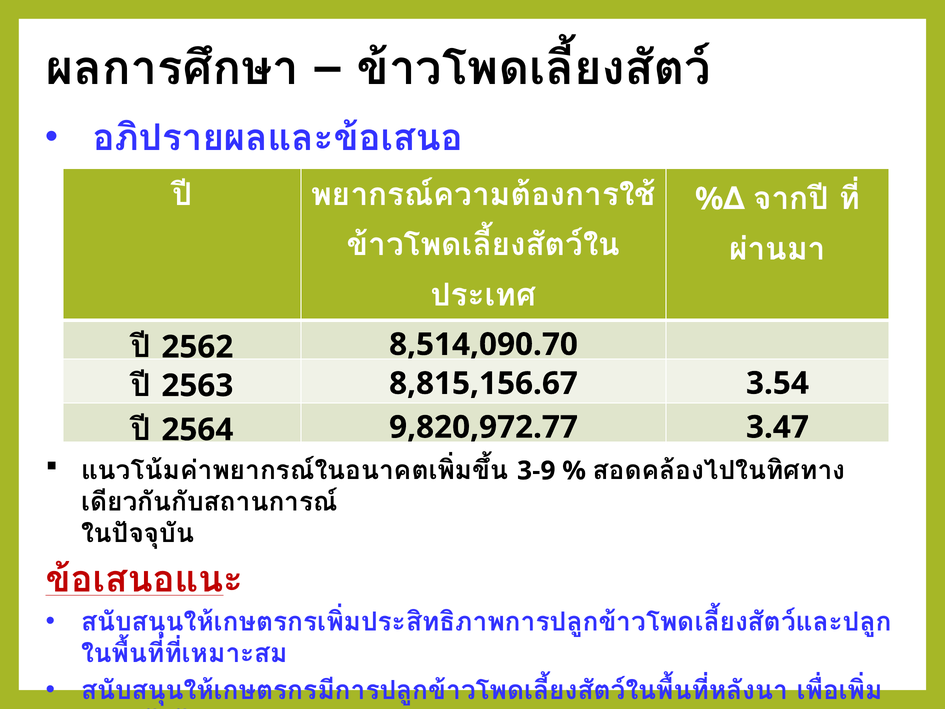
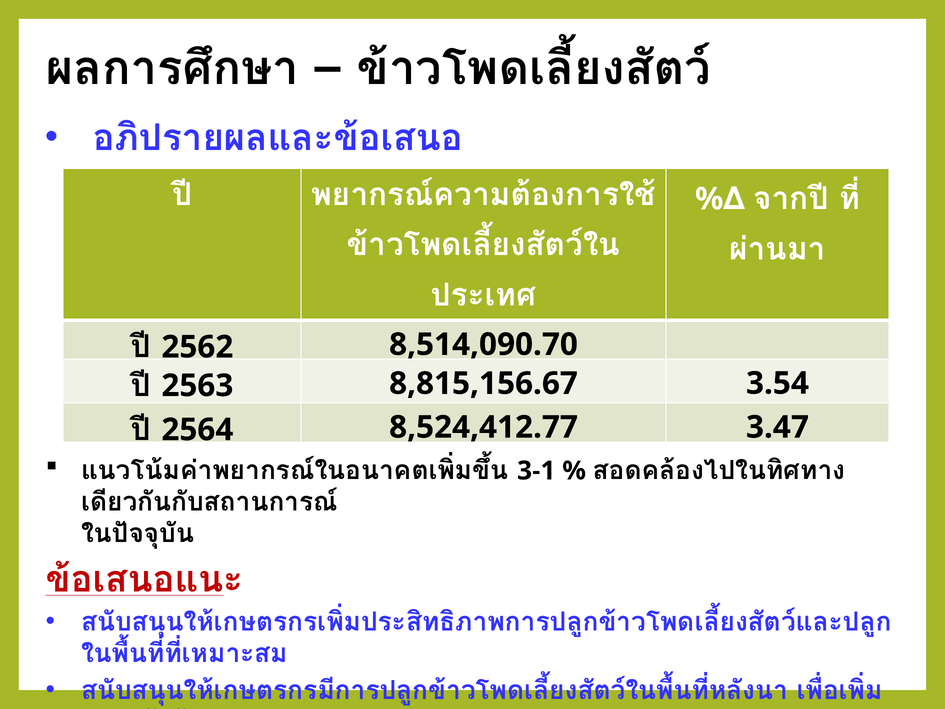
9,820,972.77: 9,820,972.77 -> 8,524,412.77 (484, 427)
3-9: 3-9 -> 3-1 (536, 471)
